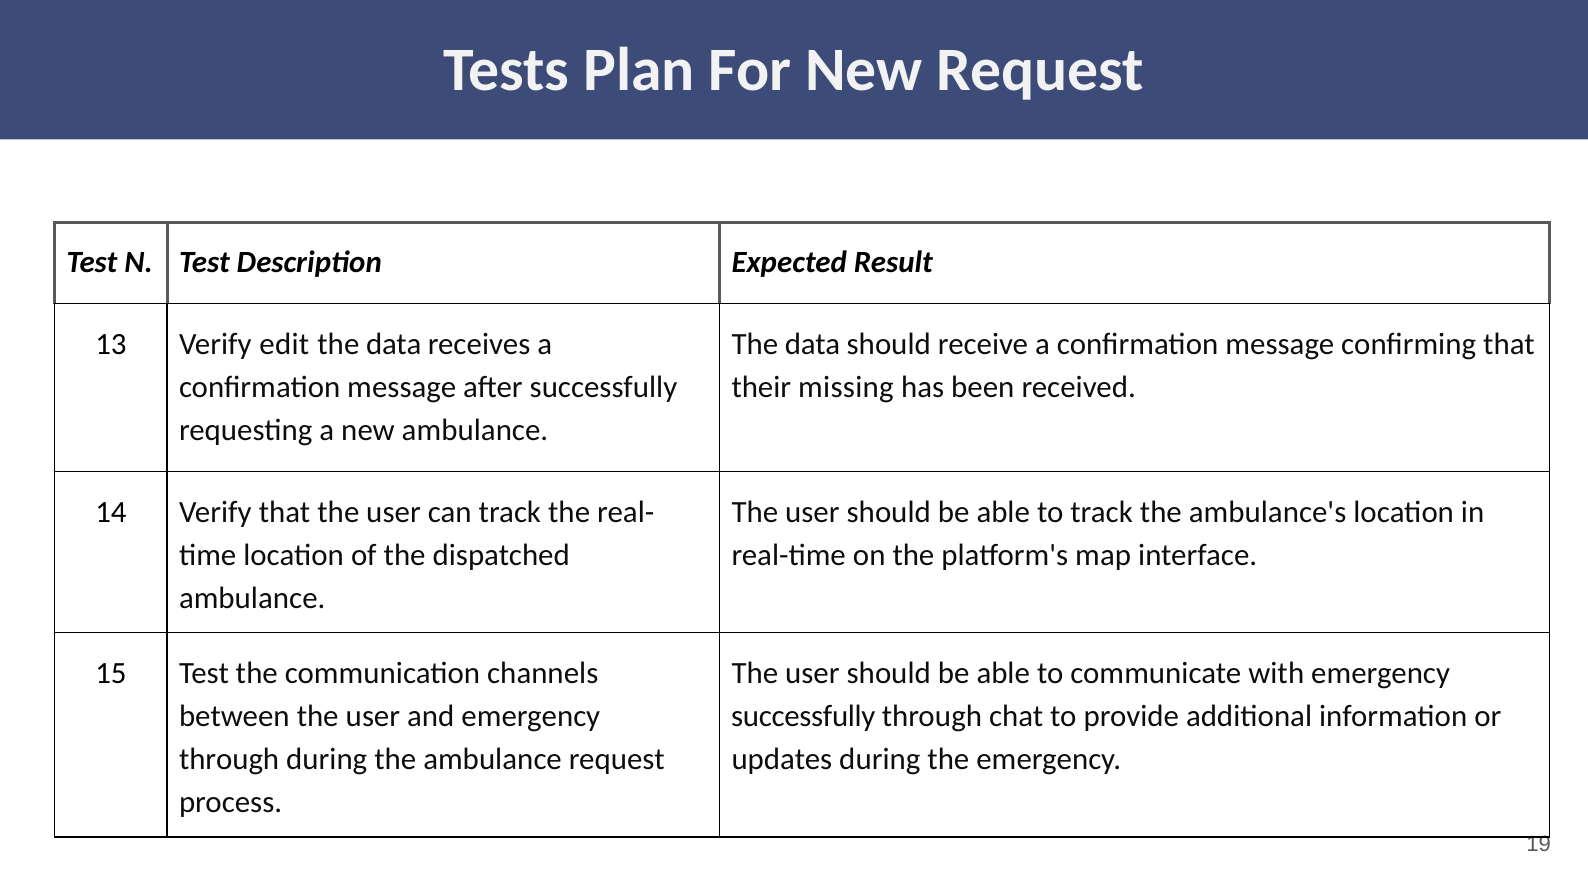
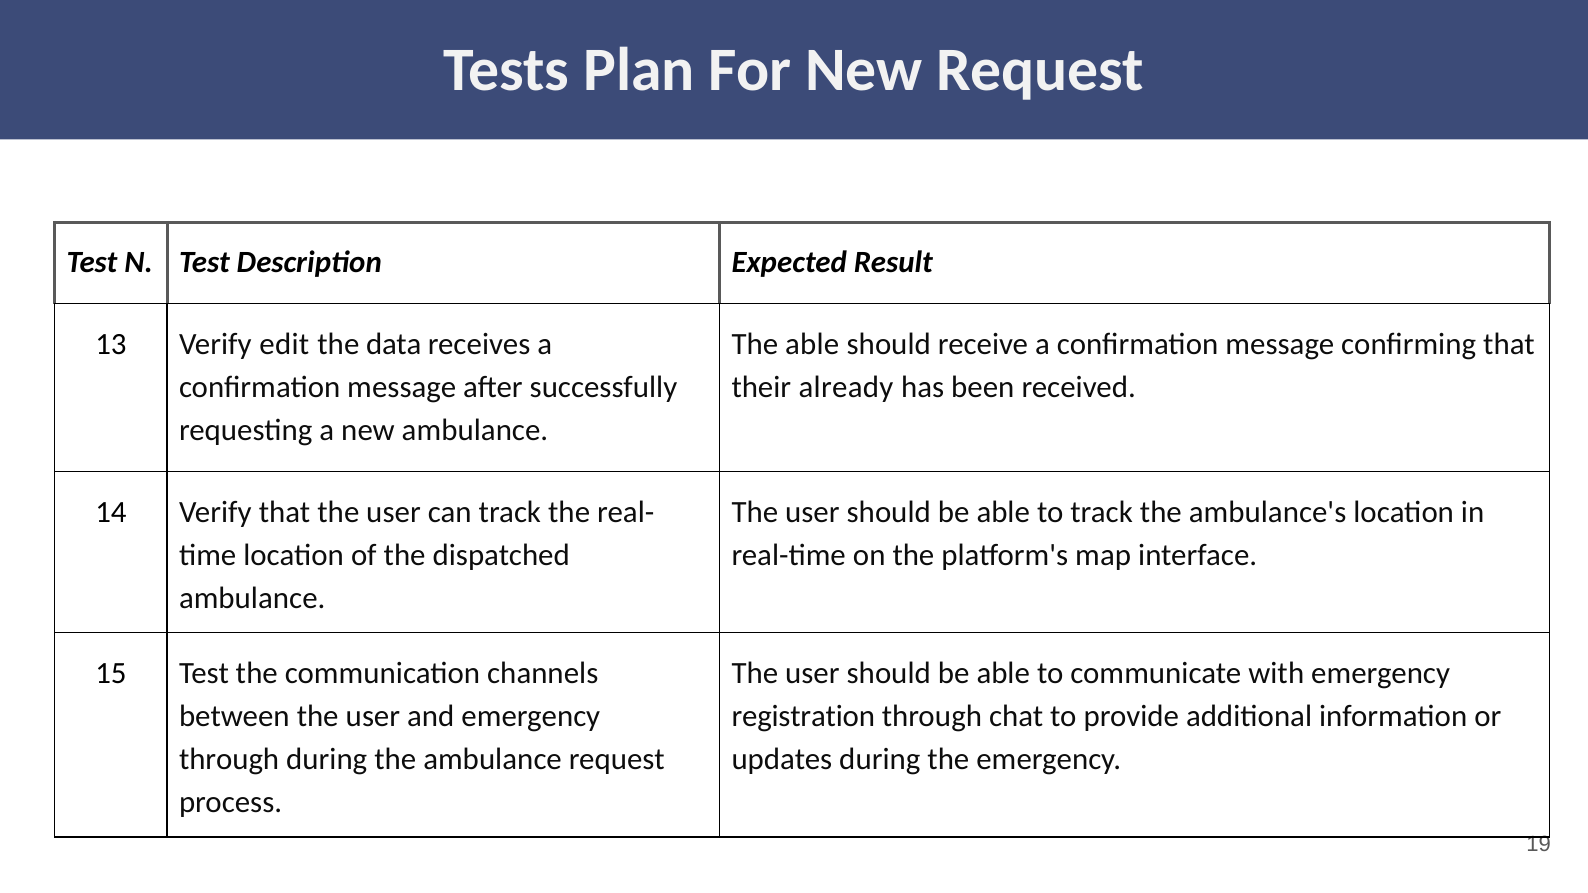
data: data -> able (812, 344)
missing: missing -> already (846, 388)
successfully: successfully -> registration (803, 717)
